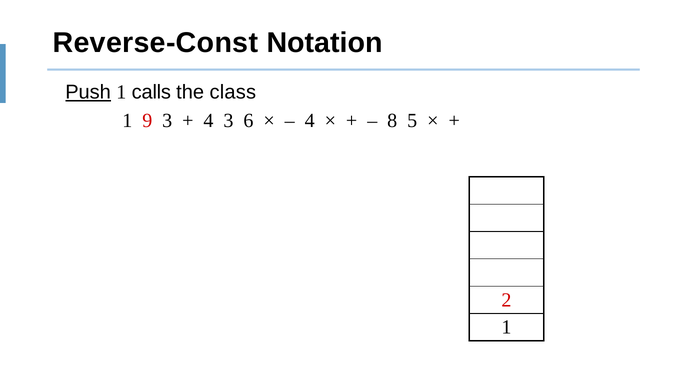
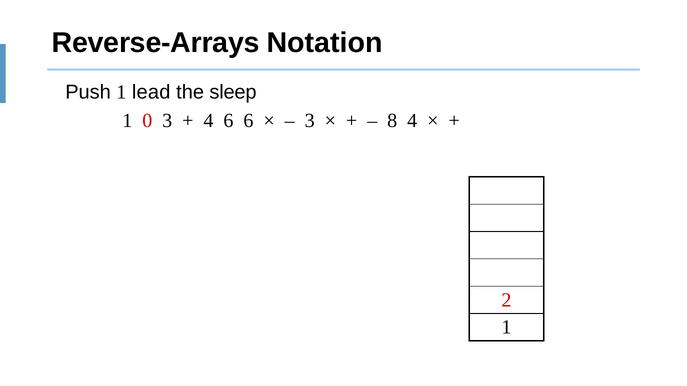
Reverse-Const: Reverse-Const -> Reverse-Arrays (156, 43)
Push underline: present -> none (88, 92)
calls: calls -> lead (151, 92)
class: class -> sleep (233, 92)
9: 9 -> 0 (147, 121)
4 3: 3 -> 6 (228, 121)
4: 4 -> 3 (310, 121)
8 5: 5 -> 4 (412, 121)
